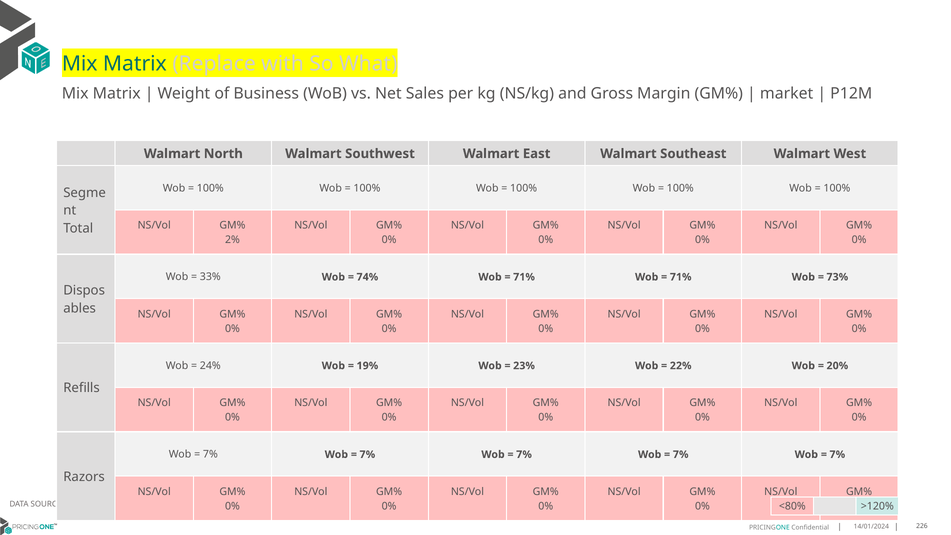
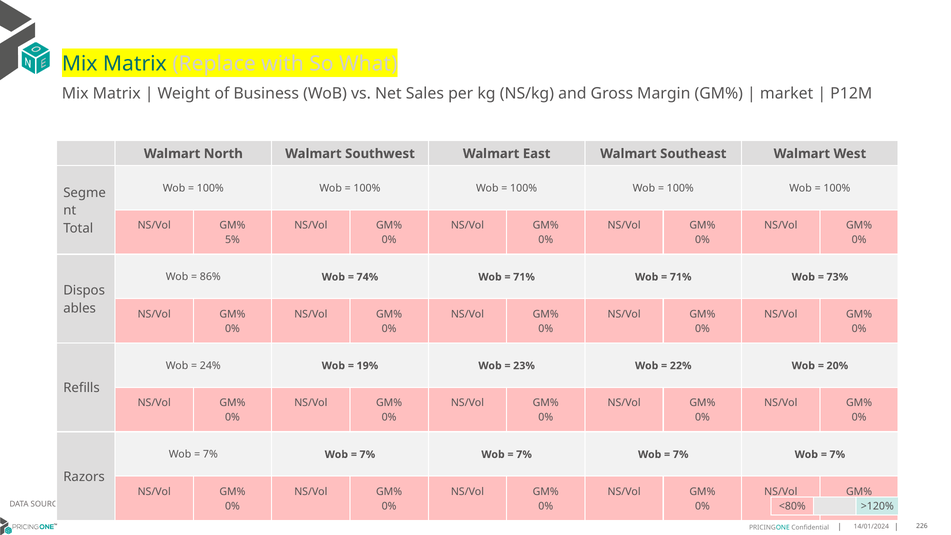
2%: 2% -> 5% (232, 240)
33%: 33% -> 86% (210, 277)
